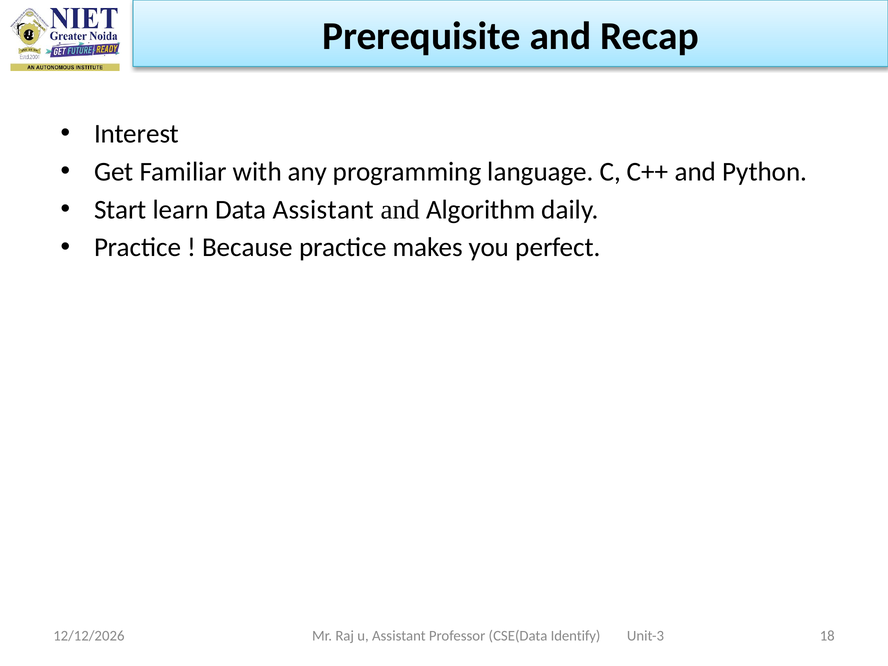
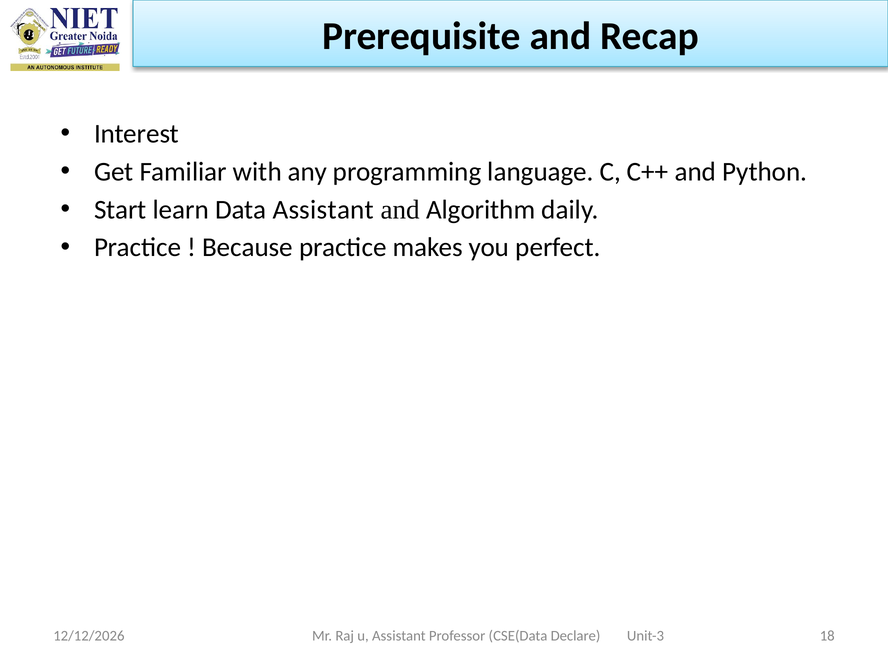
Identify: Identify -> Declare (576, 636)
